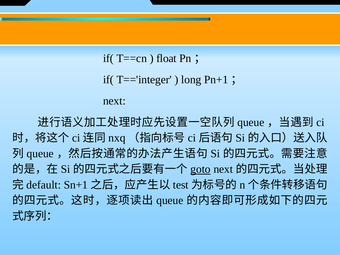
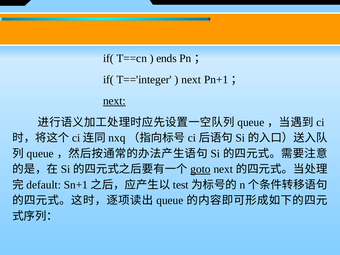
float: float -> ends (166, 58)
long: long -> next (191, 80)
next underline: none -> present (114, 101)
